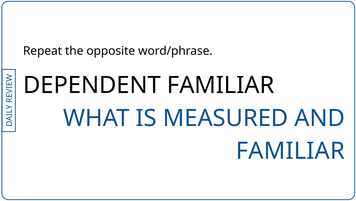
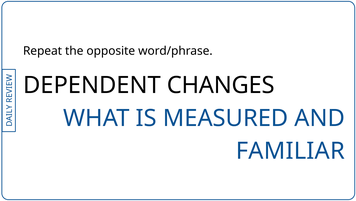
DEPENDENT FAMILIAR: FAMILIAR -> CHANGES (221, 85)
